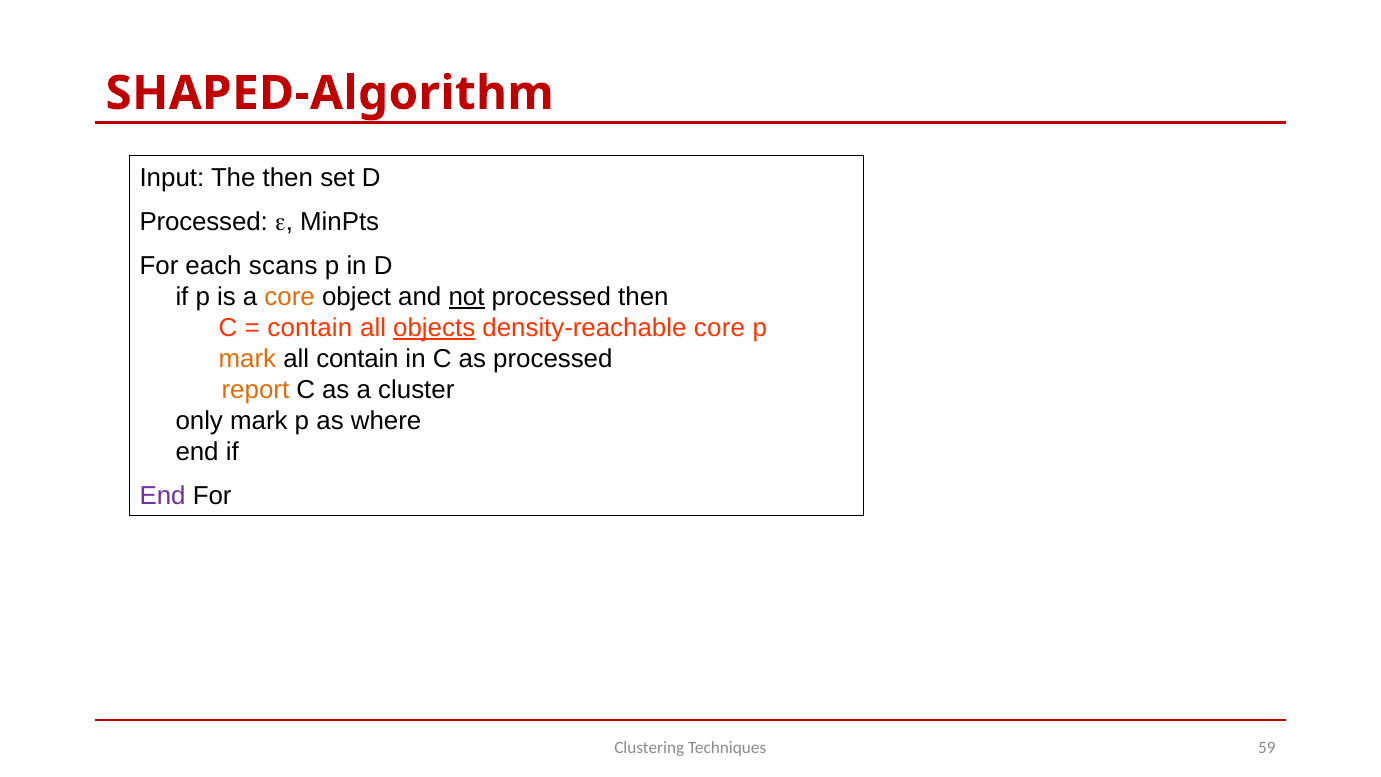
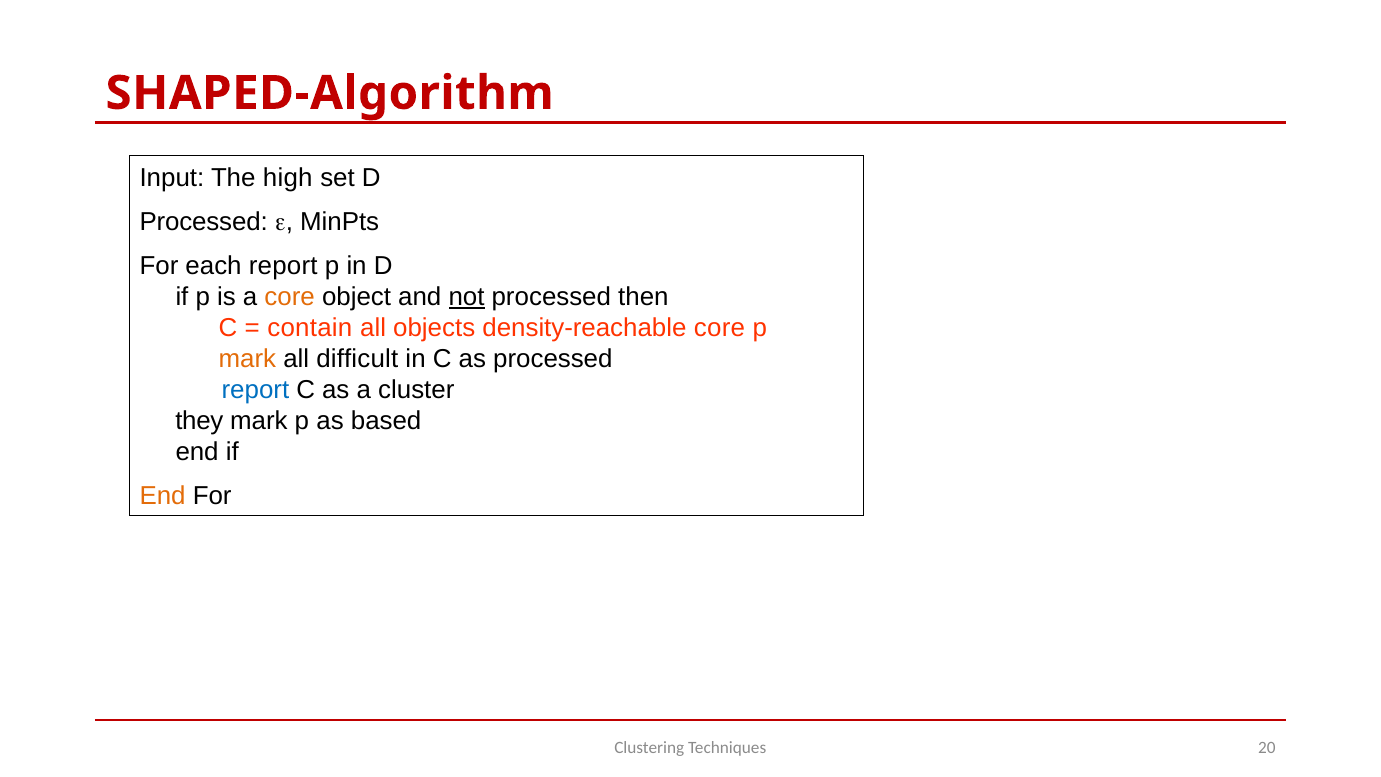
The then: then -> high (288, 178)
each scans: scans -> report (283, 266)
objects underline: present -> none (434, 328)
all contain: contain -> difficult (357, 359)
report colour: orange -> blue (255, 390)
only: only -> they (199, 421)
where: where -> based (386, 421)
End colour: purple -> orange (163, 496)
59: 59 -> 20 (1267, 747)
